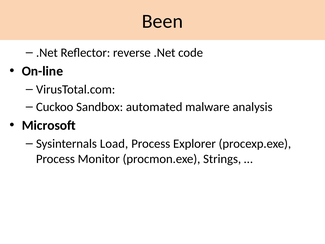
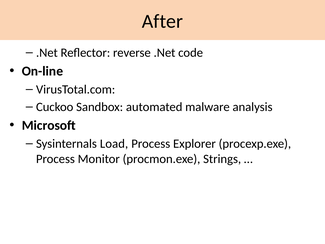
Been: Been -> After (162, 21)
